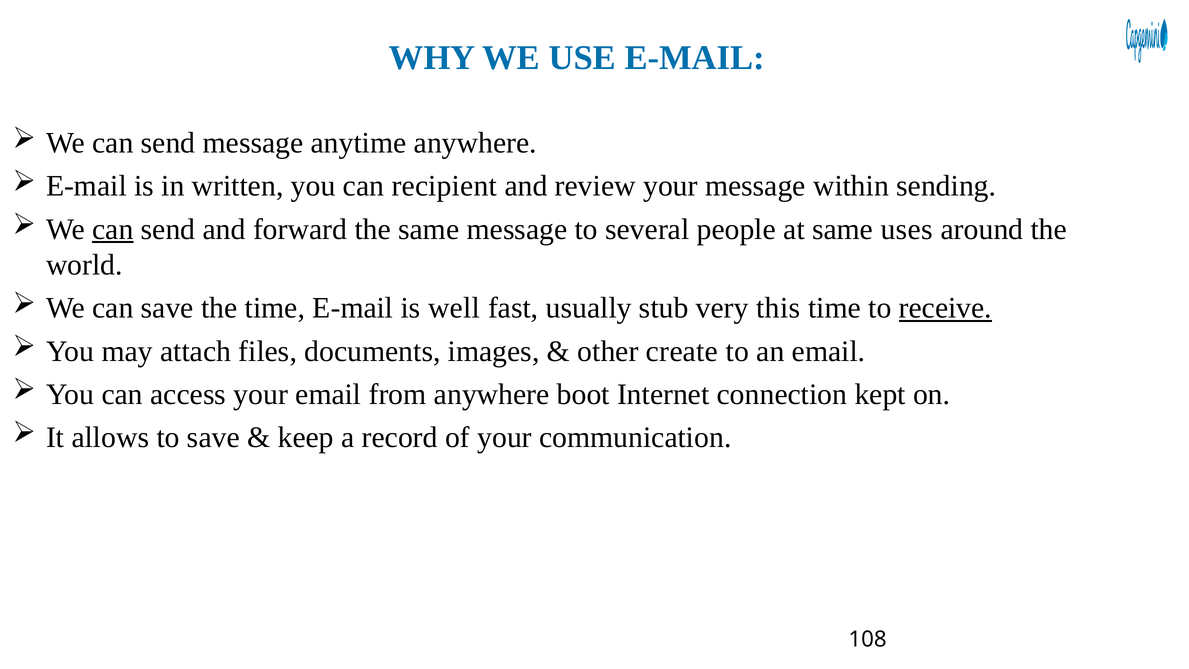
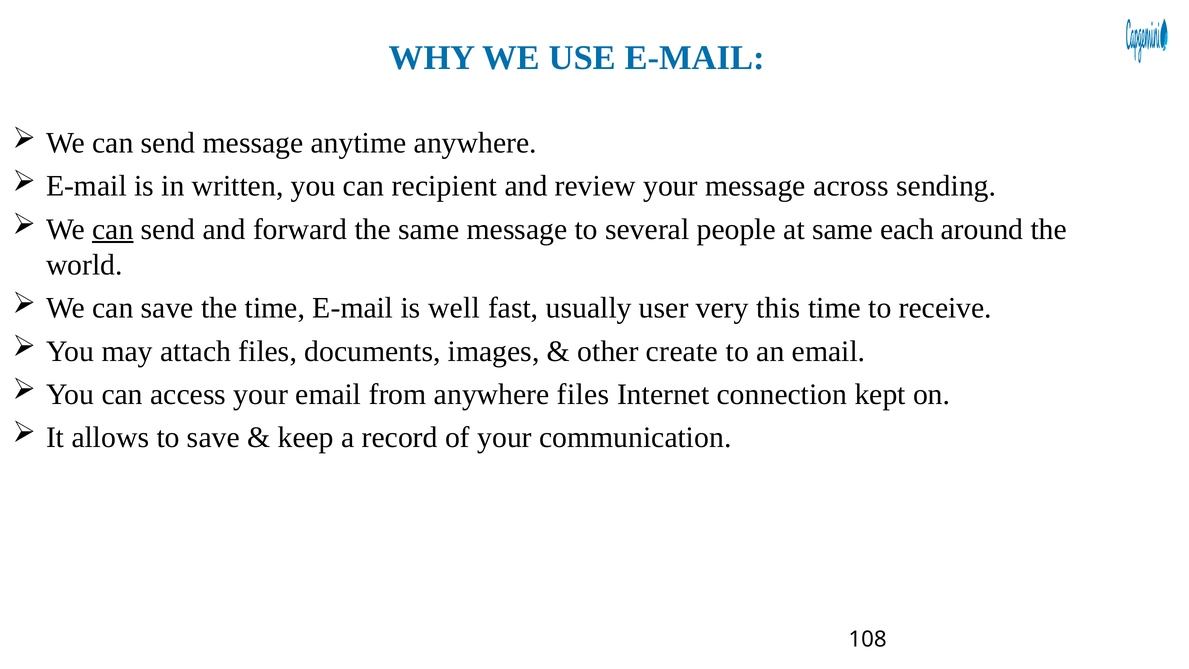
within: within -> across (851, 186)
uses: uses -> each (907, 229)
stub: stub -> user (664, 308)
receive underline: present -> none (945, 308)
anywhere boot: boot -> files (583, 394)
